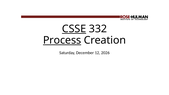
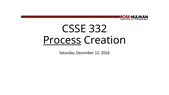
CSSE underline: present -> none (74, 29)
